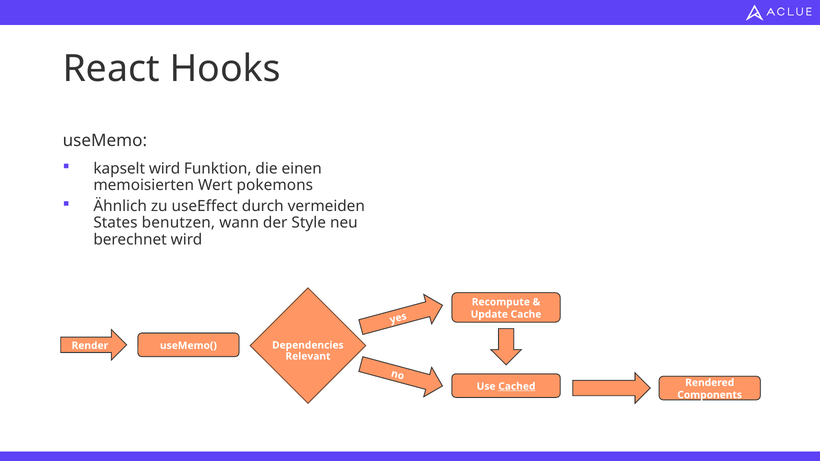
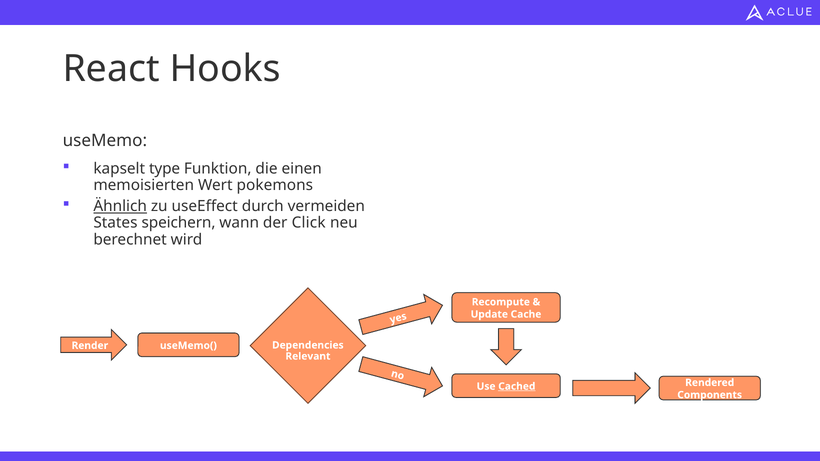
kapselt wird: wird -> type (165, 169)
Ähnlich underline: none -> present (120, 206)
benutzen: benutzen -> speichern (179, 223)
Style: Style -> Click (309, 223)
